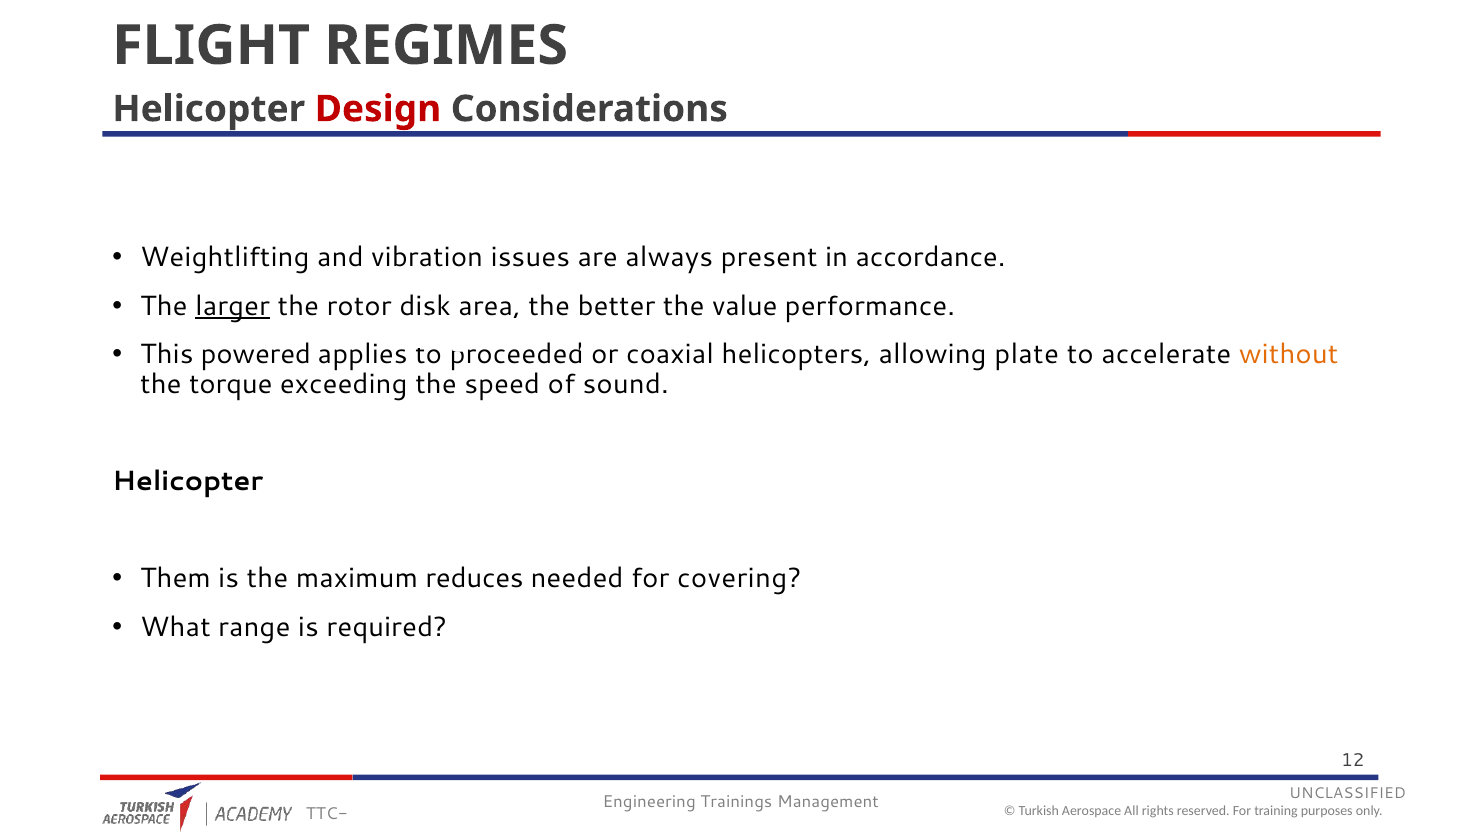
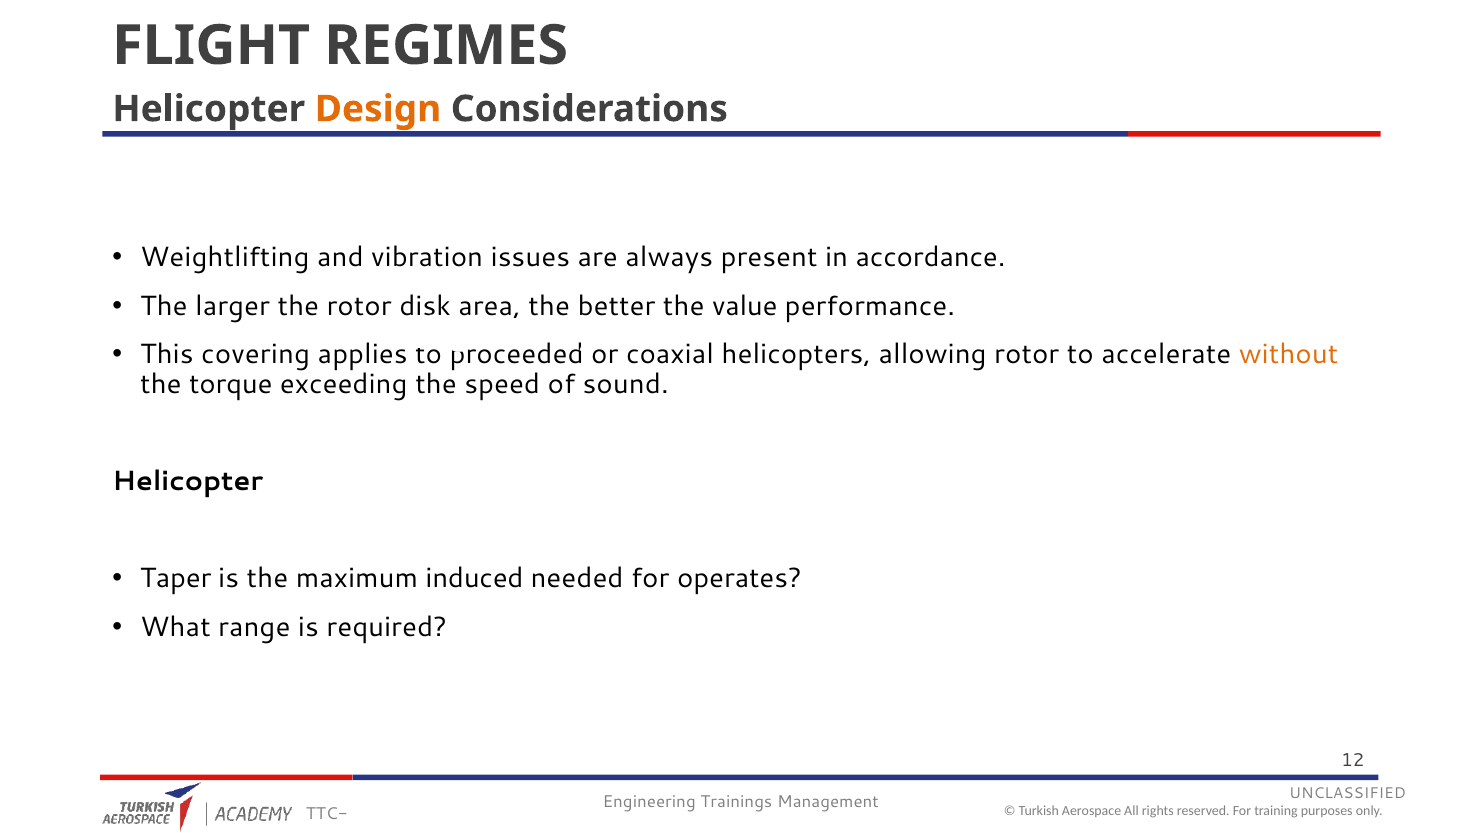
Design colour: red -> orange (378, 109)
larger underline: present -> none (233, 306)
powered: powered -> covering (256, 355)
allowing plate: plate -> rotor (1027, 355)
Them: Them -> Taper (176, 579)
reduces: reduces -> induced (475, 579)
covering: covering -> operates (740, 579)
